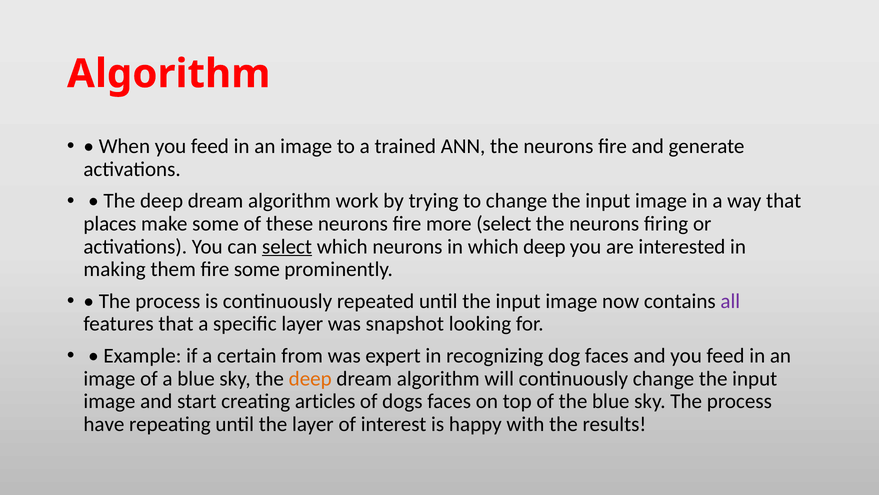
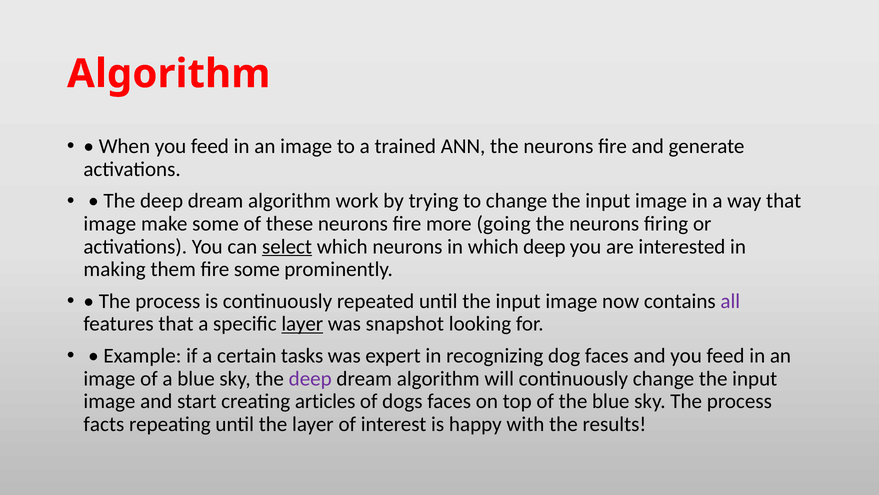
places: places -> image (110, 224)
more select: select -> going (504, 224)
layer underline: none -> present (302, 324)
from: from -> tasks (302, 356)
deep colour: orange -> purple (310, 378)
have: have -> facts (104, 424)
